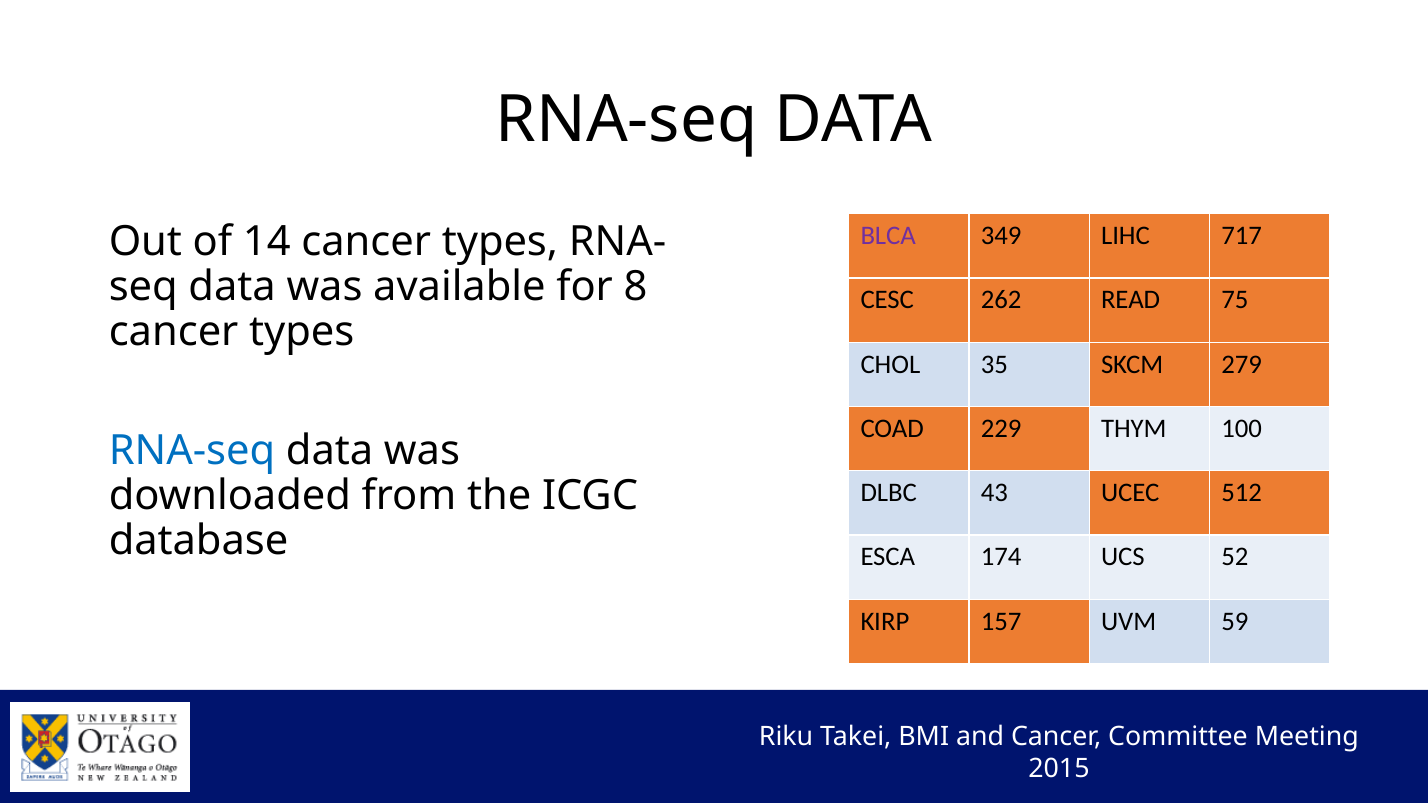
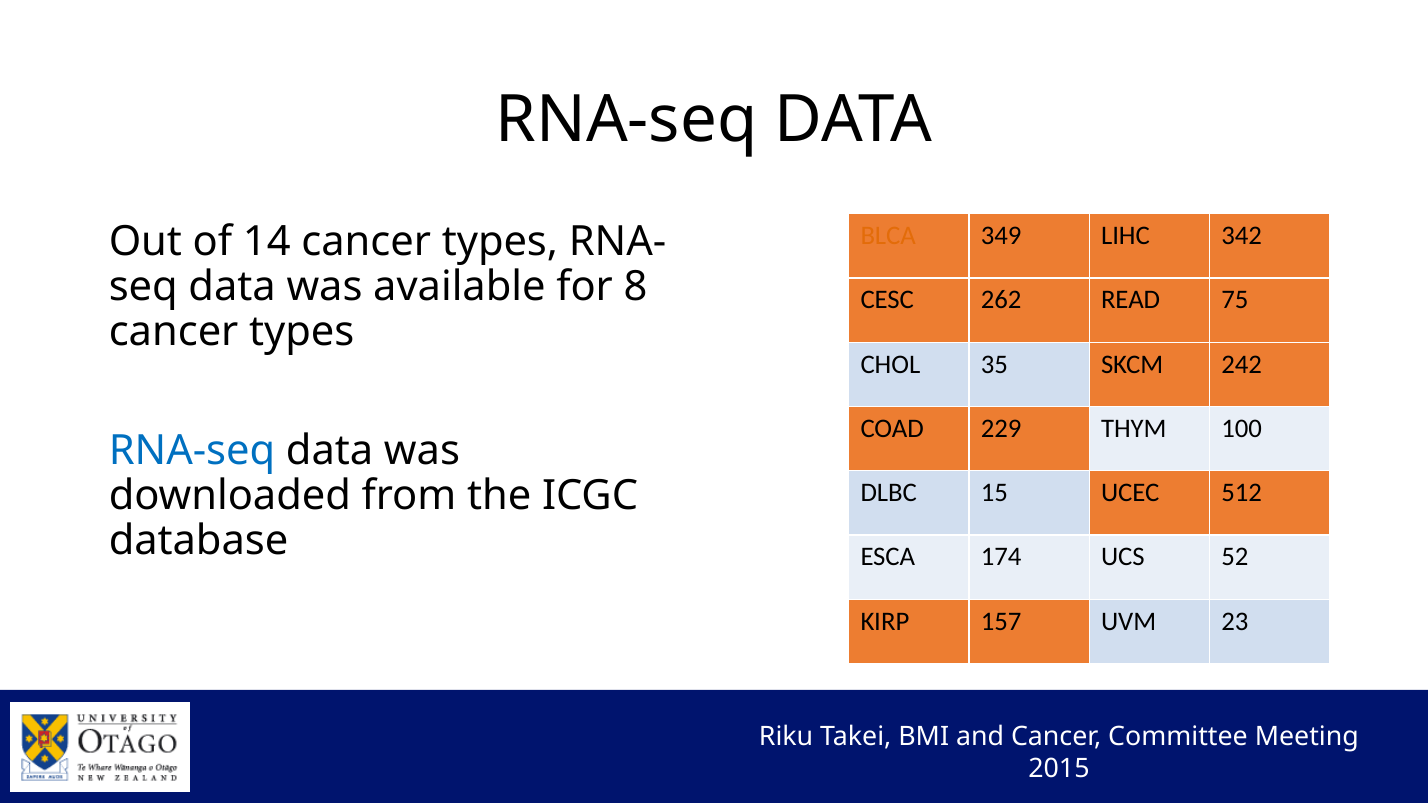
BLCA colour: purple -> orange (888, 236)
717: 717 -> 342 (1242, 236)
279: 279 -> 242 (1242, 364)
43: 43 -> 15 (994, 493)
59: 59 -> 23 (1235, 621)
